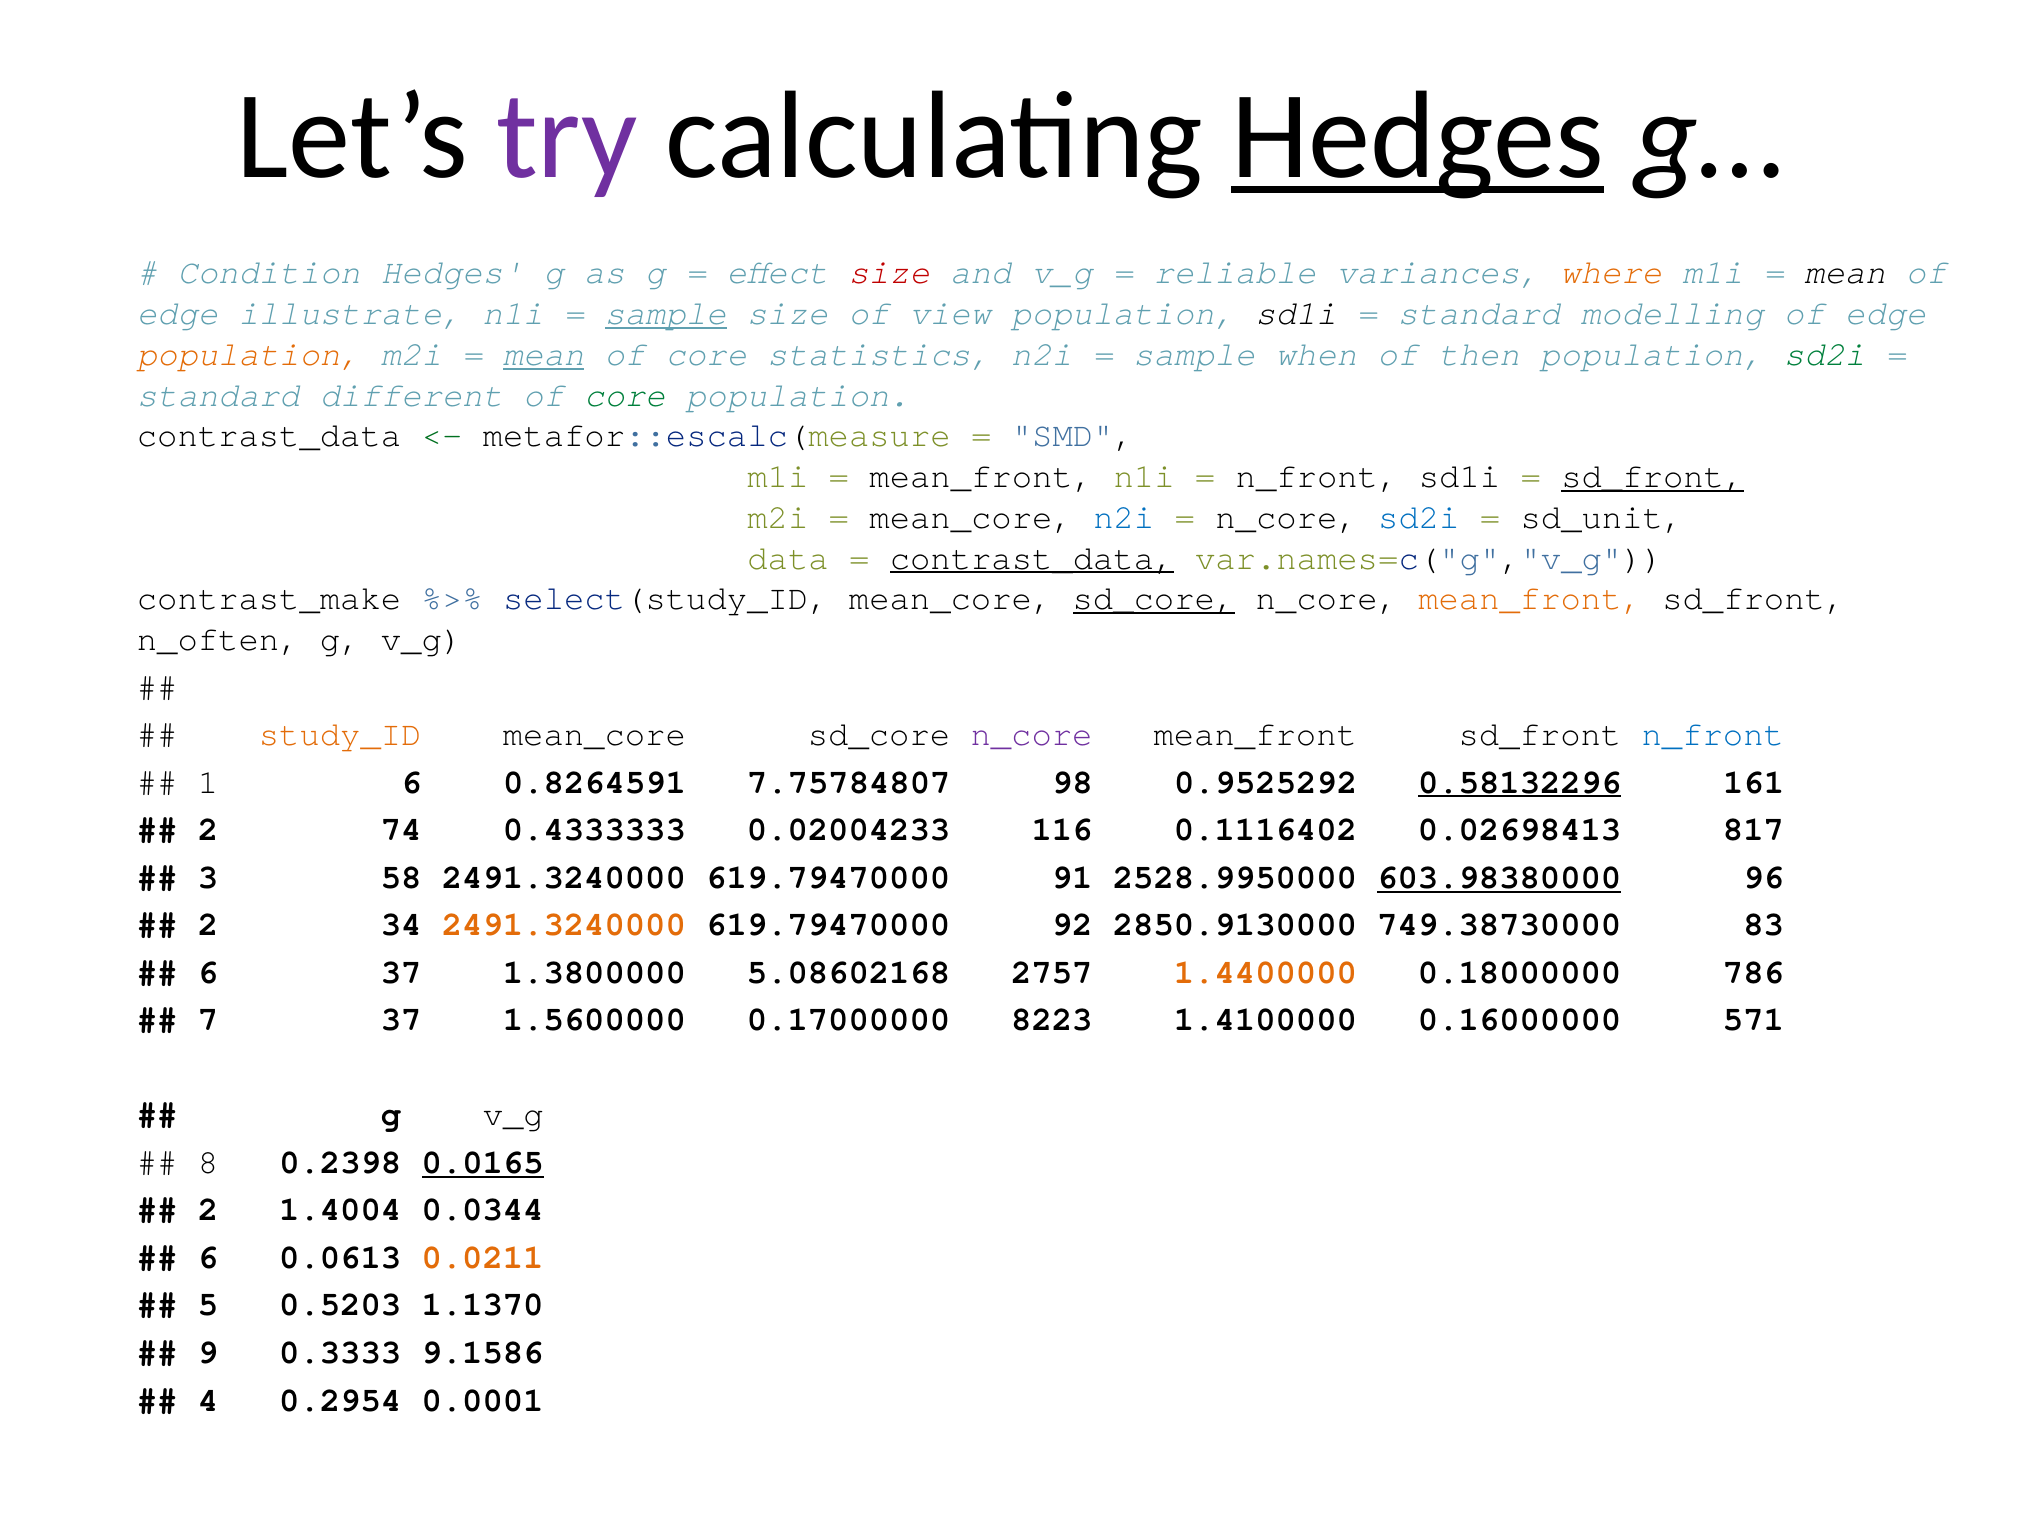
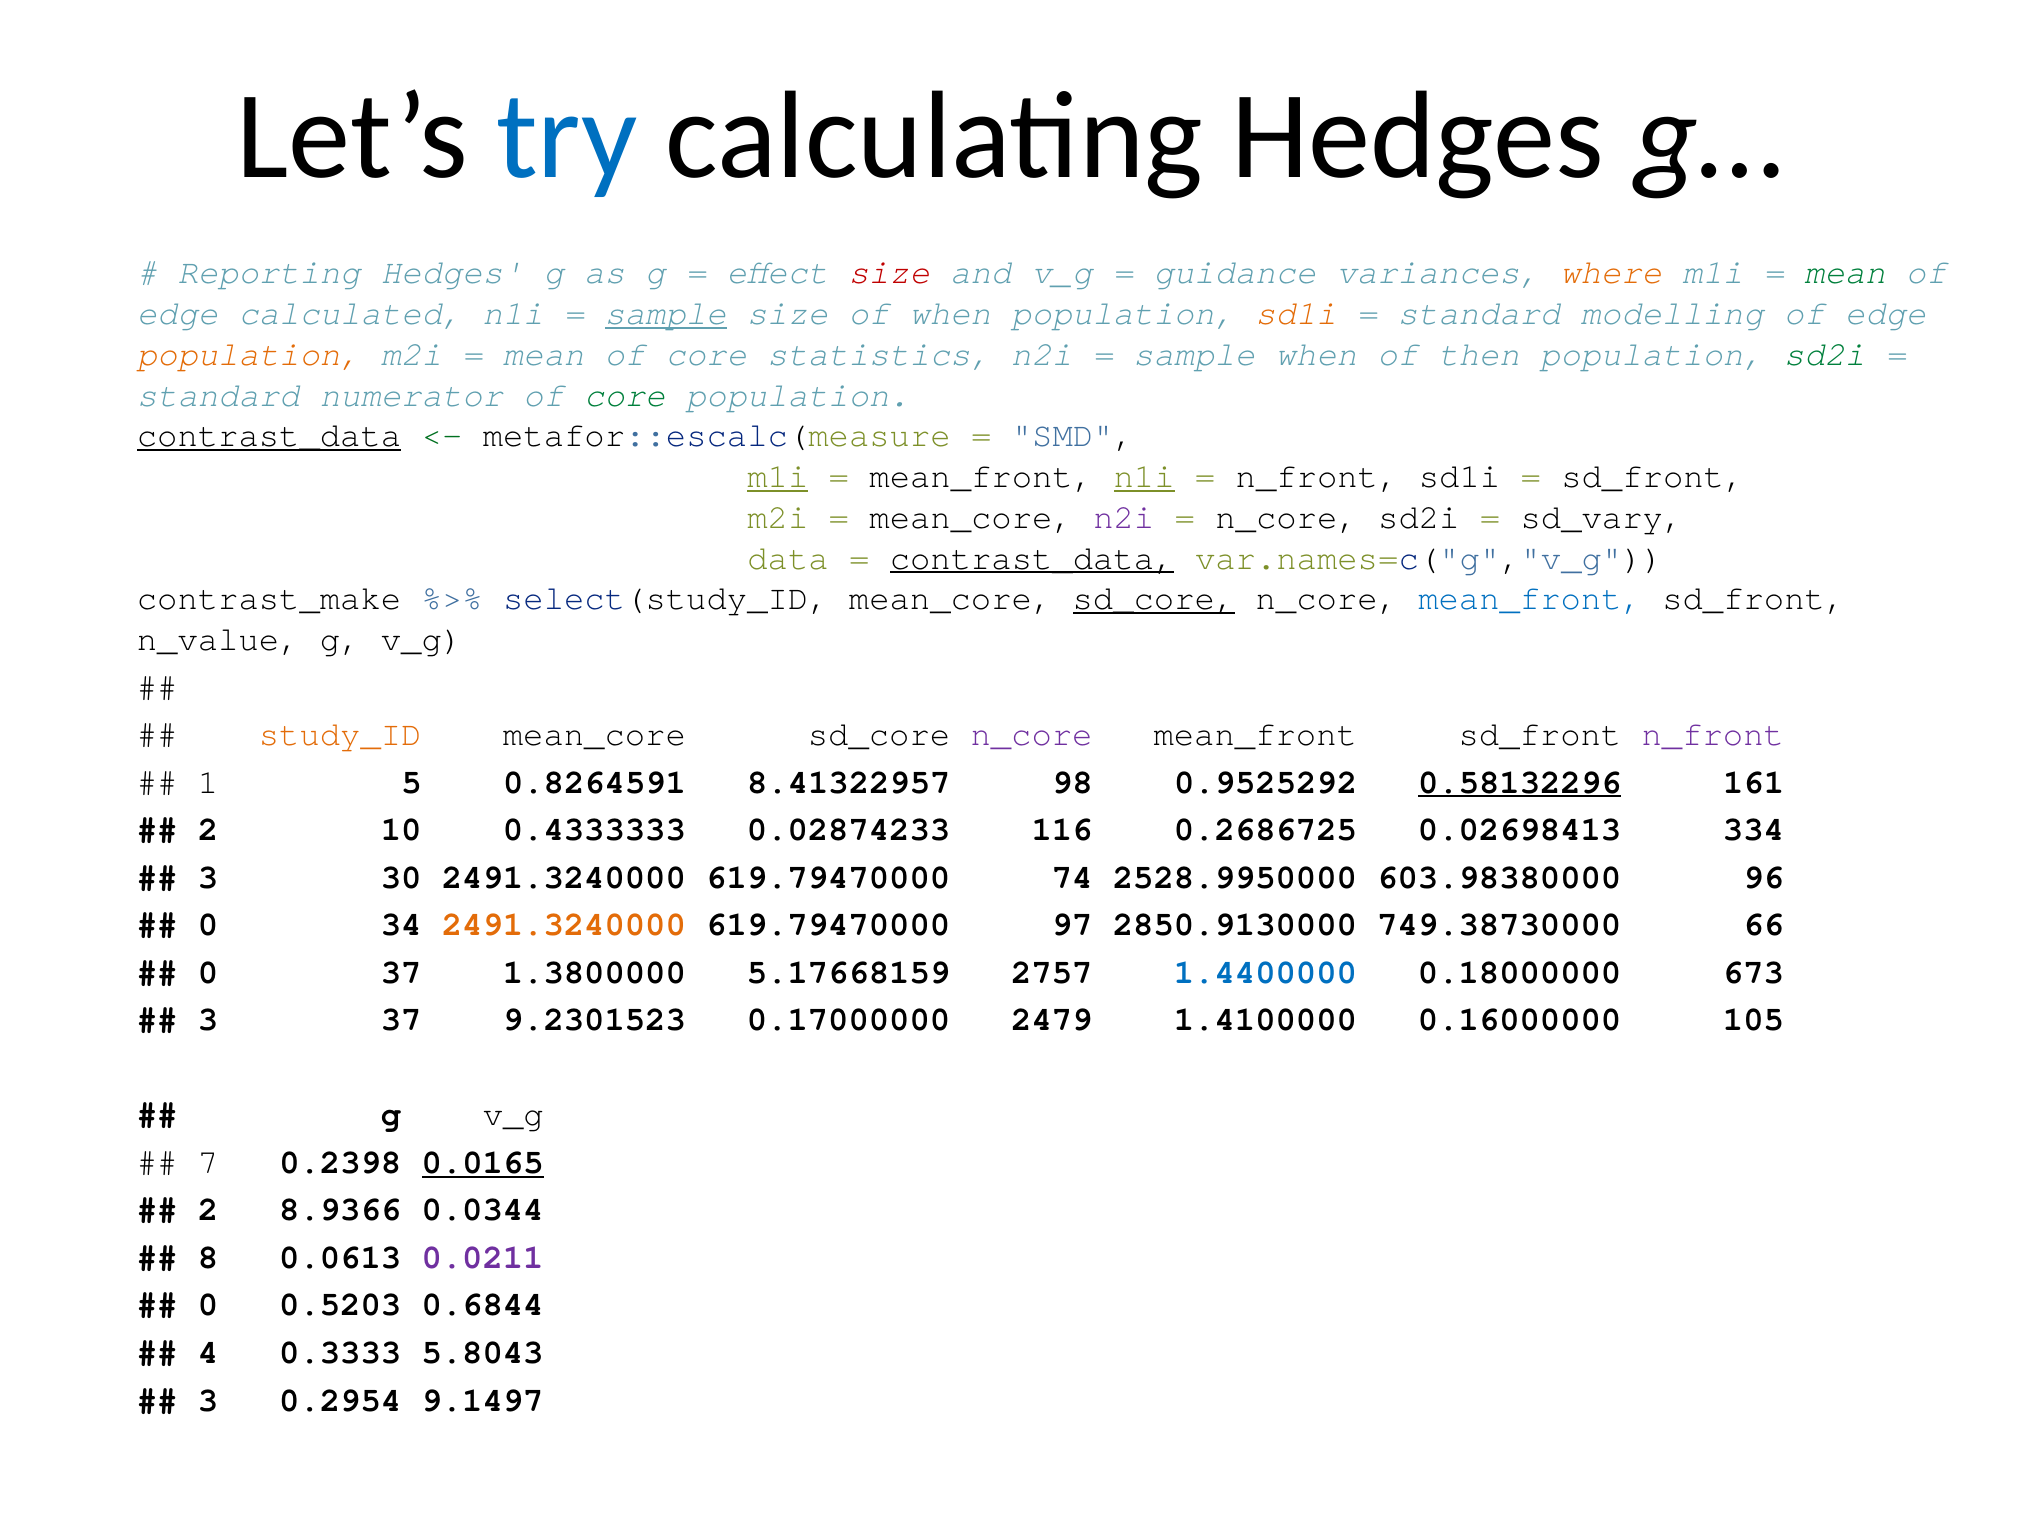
try colour: purple -> blue (567, 136)
Hedges underline: present -> none (1418, 136)
Condition: Condition -> Reporting (269, 273)
reliable: reliable -> guidance (1235, 273)
mean colour: black -> green (1845, 273)
illustrate: illustrate -> calculated (350, 313)
of view: view -> when (950, 313)
sd1i colour: black -> orange (1296, 313)
mean underline: present -> none (544, 354)
different: different -> numerator (411, 395)
contrast_data underline: none -> present (269, 435)
m1i underline: none -> present (778, 476)
n1i underline: none -> present (1144, 476)
sd_front underline: present -> none (1653, 476)
n2i colour: blue -> purple (1124, 517)
sd2i colour: blue -> black (1419, 517)
sd_unit: sd_unit -> sd_vary (1602, 517)
mean_front colour: orange -> blue (1530, 598)
n_often: n_often -> n_value (218, 639)
n_front colour: blue -> purple (1713, 734)
1 6: 6 -> 5 (412, 782)
7.75784807: 7.75784807 -> 8.41322957 (849, 782)
74: 74 -> 10 (401, 829)
0.02004233: 0.02004233 -> 0.02874233 (849, 829)
0.1116402: 0.1116402 -> 0.2686725 (1265, 829)
817: 817 -> 334 (1753, 829)
58: 58 -> 30 (401, 877)
91: 91 -> 74 (1072, 877)
603.98380000 underline: present -> none (1499, 877)
2: 2 -> 0 (208, 924)
92: 92 -> 97 (1072, 924)
83: 83 -> 66 (1764, 924)
6: 6 -> 0 (208, 972)
5.08602168: 5.08602168 -> 5.17668159 (849, 972)
1.4400000 colour: orange -> blue (1265, 972)
786: 786 -> 673 (1753, 972)
7: 7 -> 3 (208, 1019)
1.5600000: 1.5600000 -> 9.2301523 (594, 1019)
8223: 8223 -> 2479 (1052, 1019)
571: 571 -> 105 (1753, 1019)
8: 8 -> 7 (208, 1162)
1.4004: 1.4004 -> 8.9366 (340, 1209)
6: 6 -> 8 (208, 1257)
0.0211 colour: orange -> purple (483, 1257)
5: 5 -> 0 (208, 1304)
1.1370: 1.1370 -> 0.6844 (483, 1304)
9: 9 -> 4 (208, 1352)
9.1586: 9.1586 -> 5.8043 (483, 1352)
4: 4 -> 3 (208, 1399)
0.0001: 0.0001 -> 9.1497 (483, 1399)
